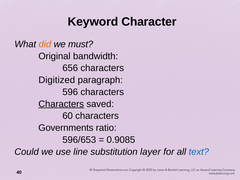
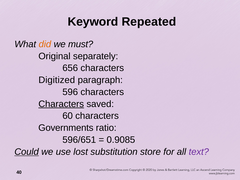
Character: Character -> Repeated (149, 22)
bandwidth: bandwidth -> separately (96, 56)
596/653: 596/653 -> 596/651 (79, 140)
Could underline: none -> present (27, 152)
line: line -> lost (81, 152)
layer: layer -> store (150, 152)
text colour: blue -> purple (199, 152)
